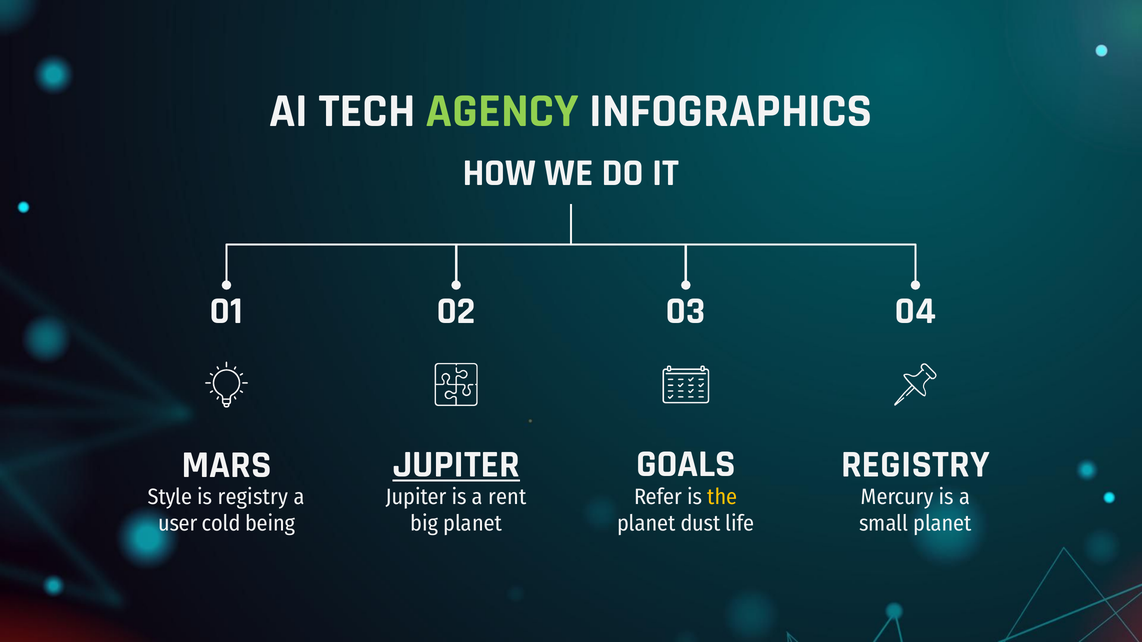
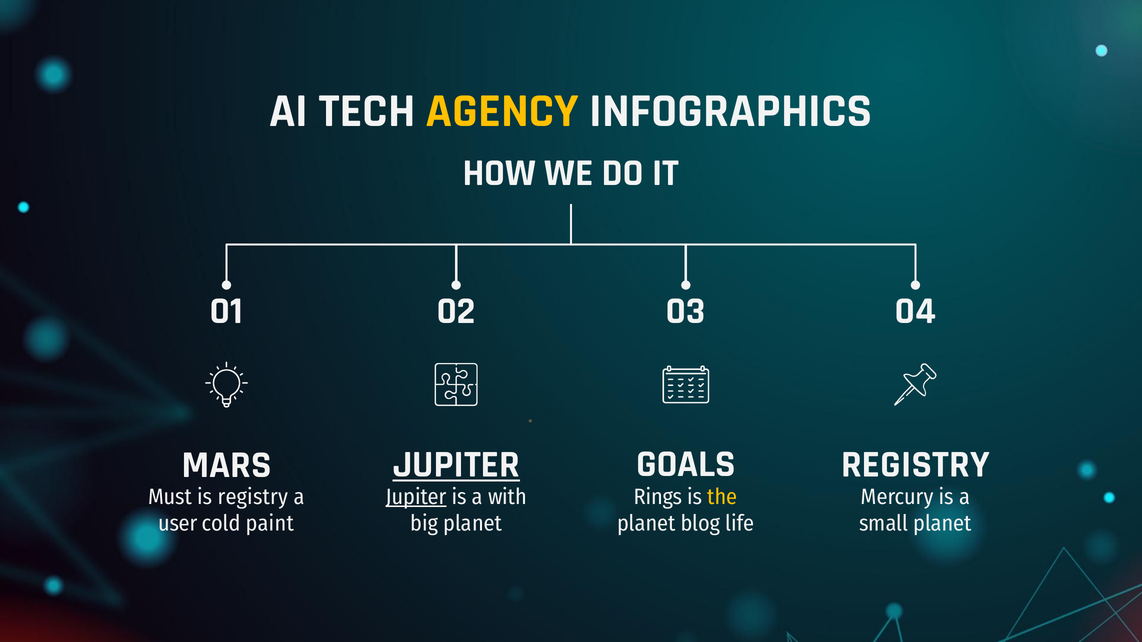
AGENCY colour: light green -> yellow (502, 111)
Style: Style -> Must (170, 497)
Jupiter underline: none -> present (416, 497)
rent: rent -> with (507, 497)
Refer: Refer -> Rings (658, 497)
being: being -> paint (270, 524)
dust: dust -> blog (700, 524)
